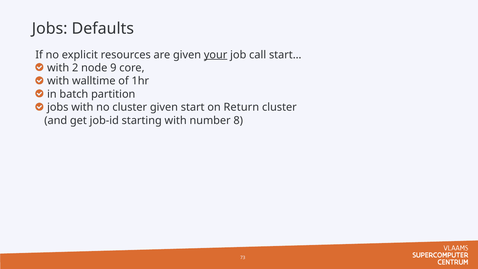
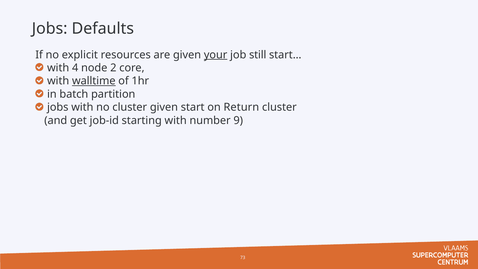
call: call -> still (258, 55)
2: 2 -> 4 (75, 68)
9: 9 -> 2 (113, 68)
walltime underline: none -> present (94, 81)
8: 8 -> 9 (238, 120)
